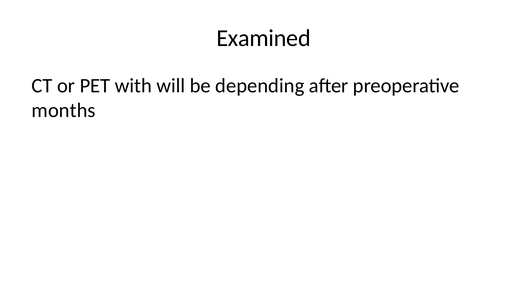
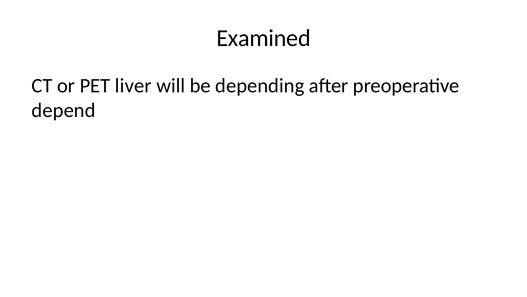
with: with -> liver (133, 86)
months: months -> depend (64, 110)
